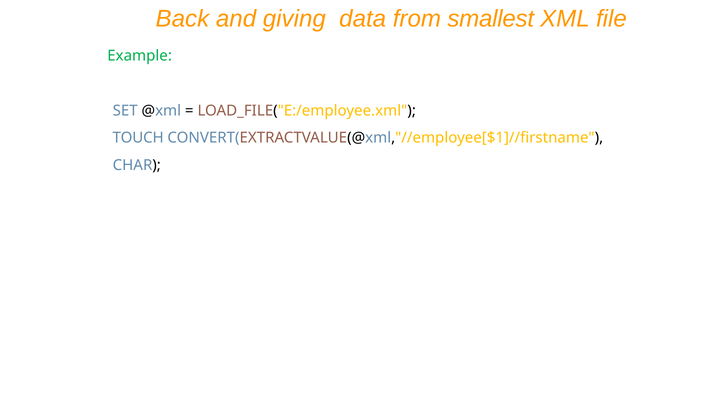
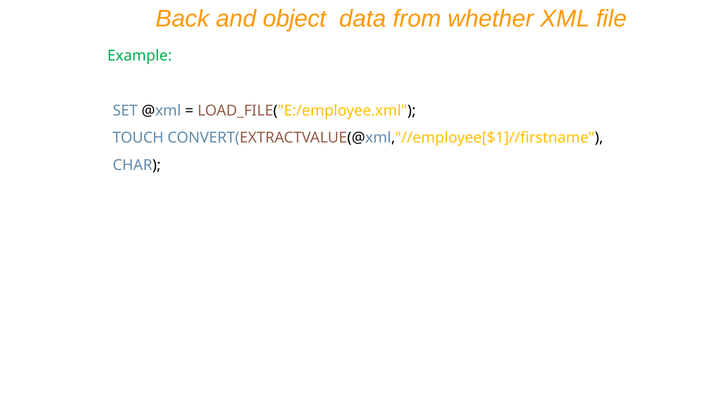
giving: giving -> object (294, 19)
smallest: smallest -> whether (491, 19)
